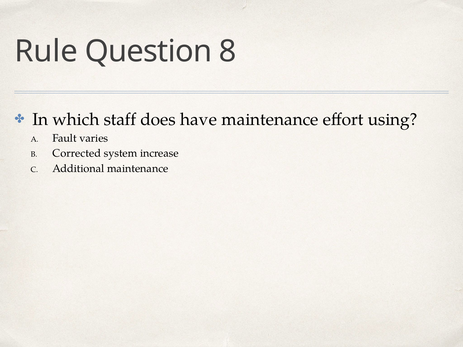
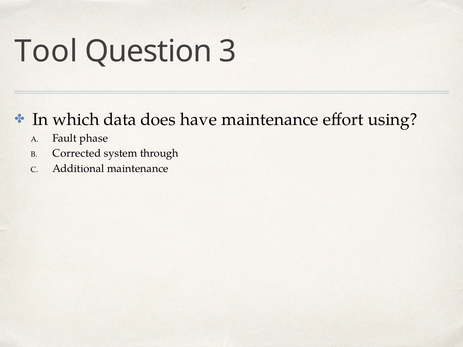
Rule: Rule -> Tool (46, 51)
8: 8 -> 3 (228, 51)
staff: staff -> data (120, 120)
varies: varies -> phase (94, 138)
increase: increase -> through (159, 153)
